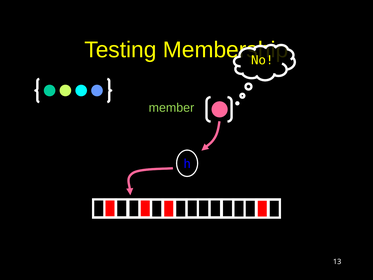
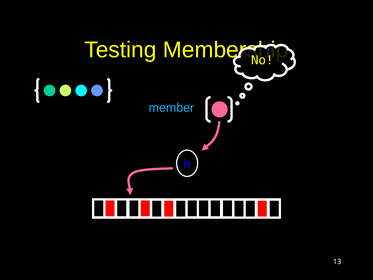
member colour: light green -> light blue (171, 108)
